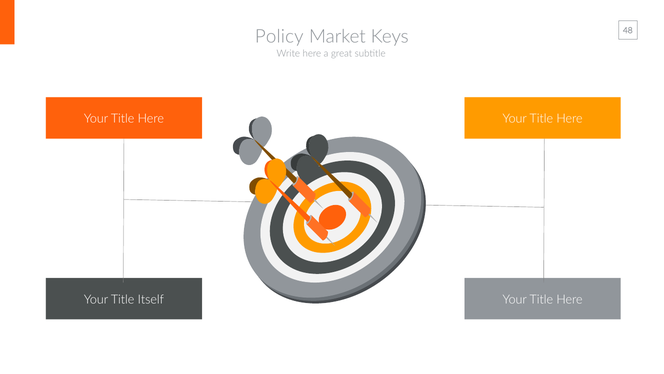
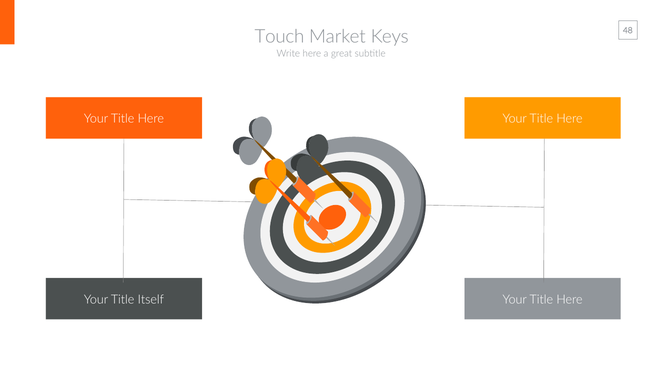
Policy: Policy -> Touch (279, 37)
